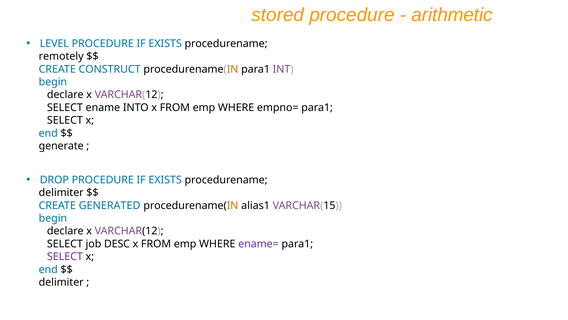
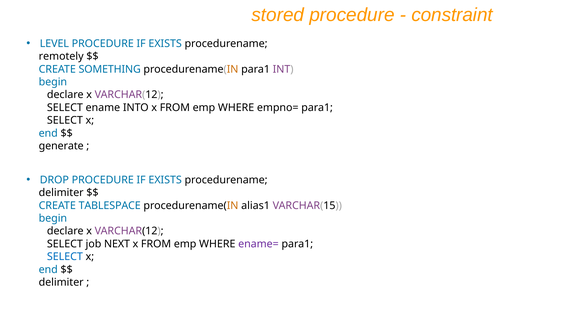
arithmetic: arithmetic -> constraint (452, 15)
CONSTRUCT: CONSTRUCT -> SOMETHING (110, 69)
GENERATED: GENERATED -> TABLESPACE (110, 205)
DESC: DESC -> NEXT (117, 244)
SELECT colour: purple -> blue (65, 256)
